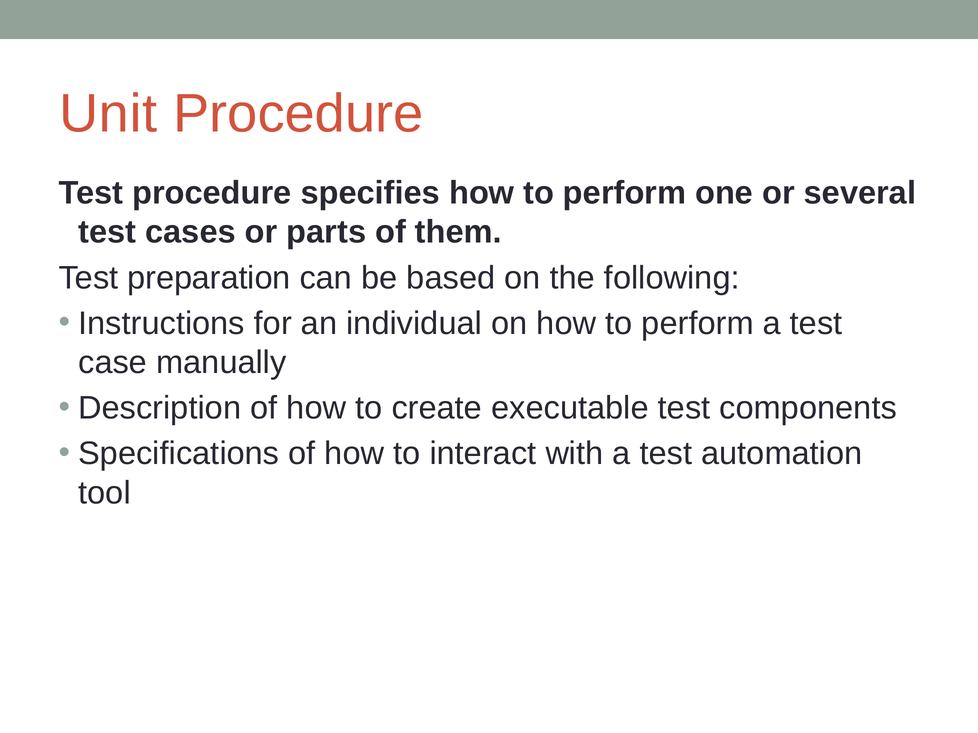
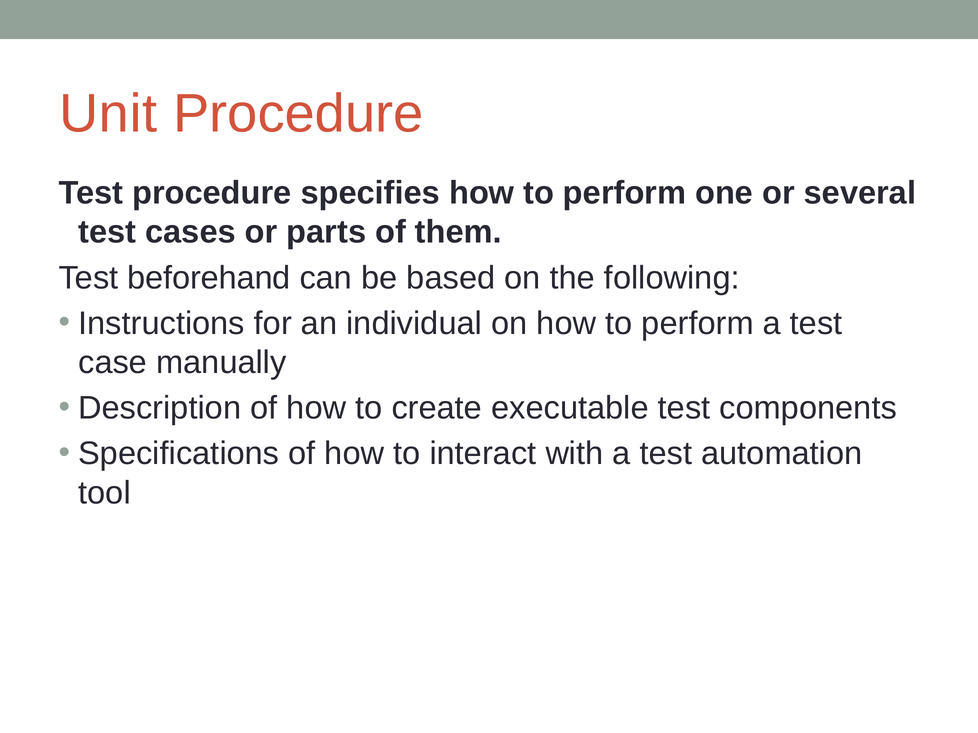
preparation: preparation -> beforehand (209, 278)
